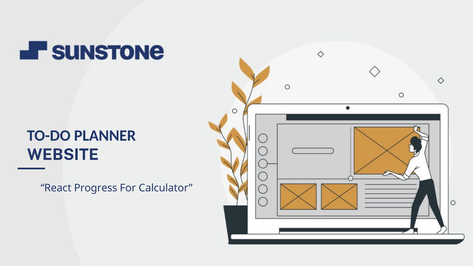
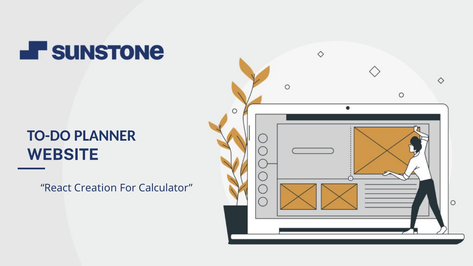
Progress: Progress -> Creation (96, 188)
